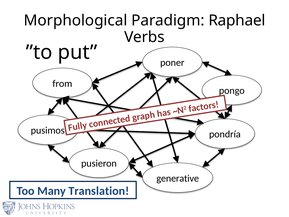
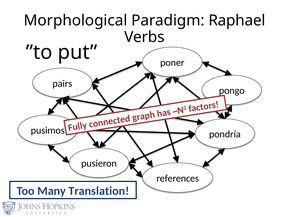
from: from -> pairs (62, 83)
generative: generative -> references (178, 178)
